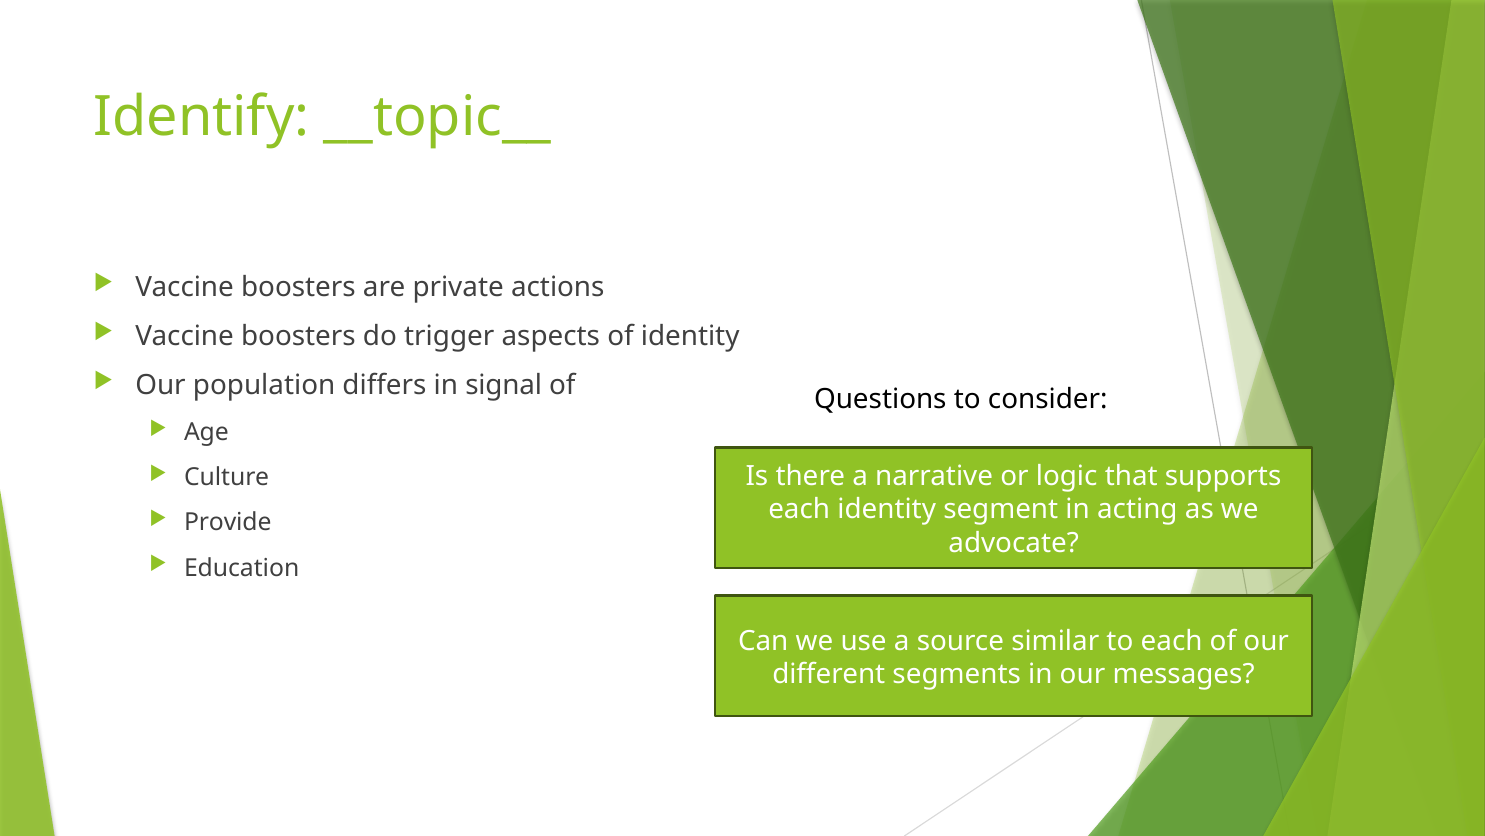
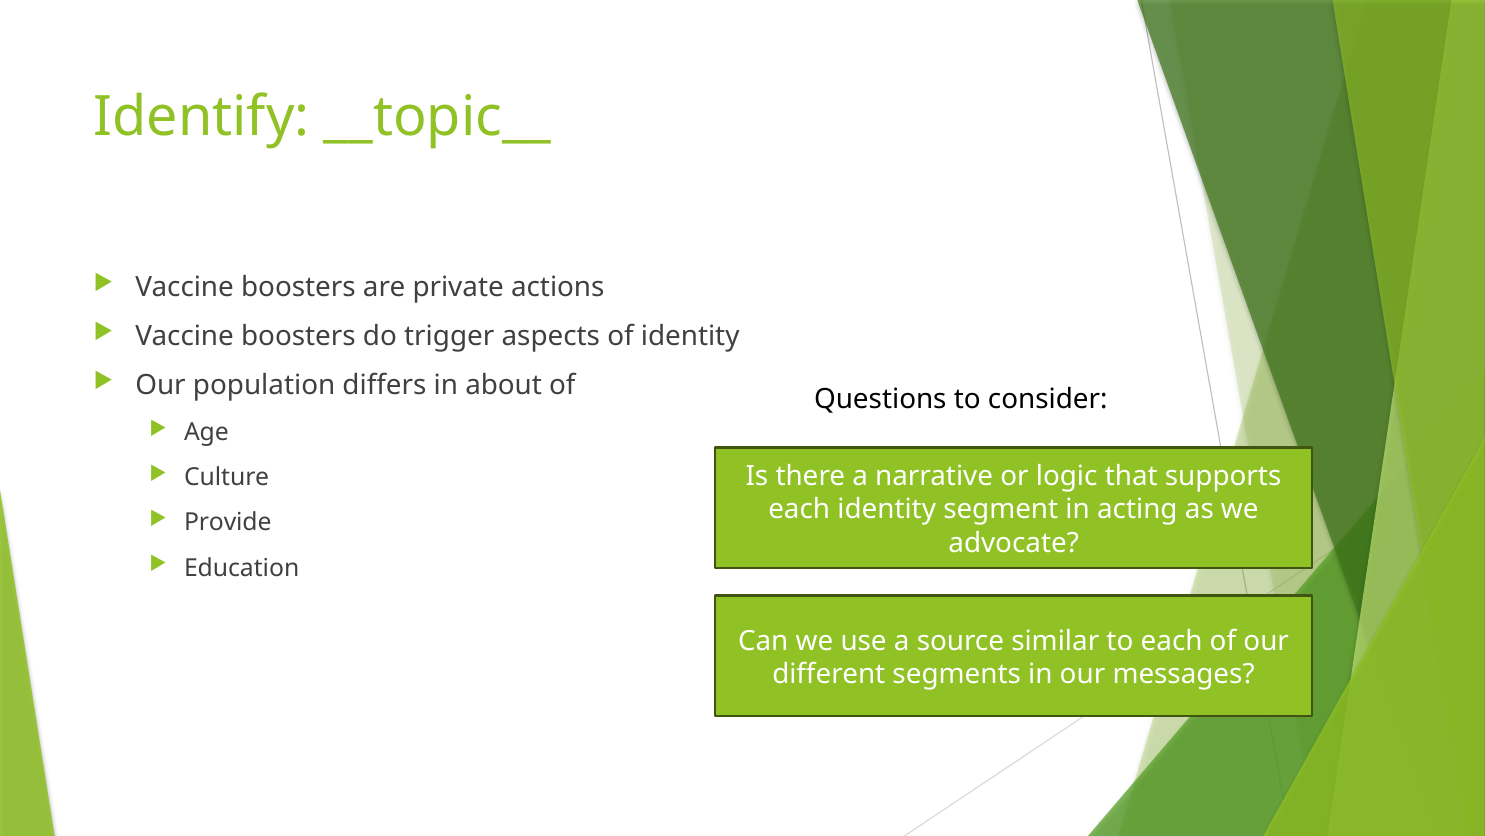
signal: signal -> about (504, 385)
